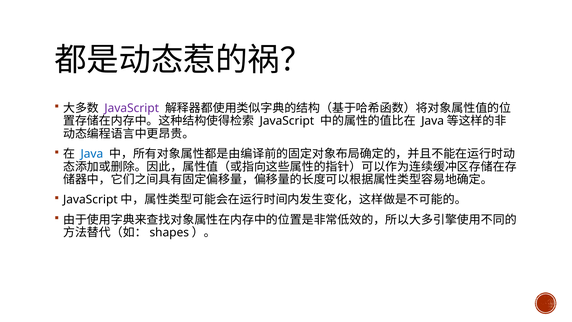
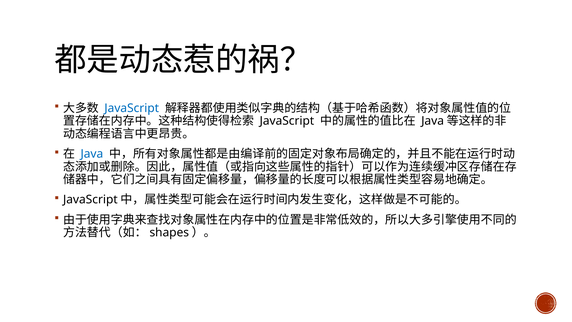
JavaScript colour: purple -> blue (132, 108)
